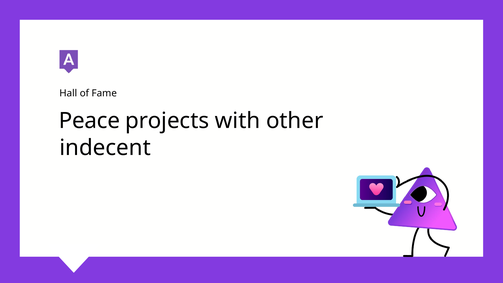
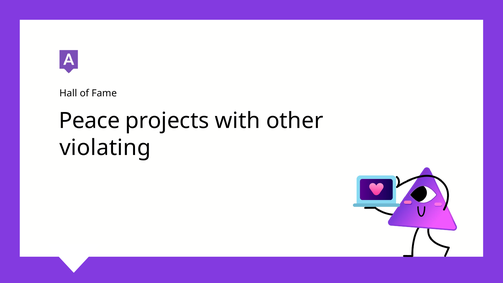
indecent: indecent -> violating (105, 148)
